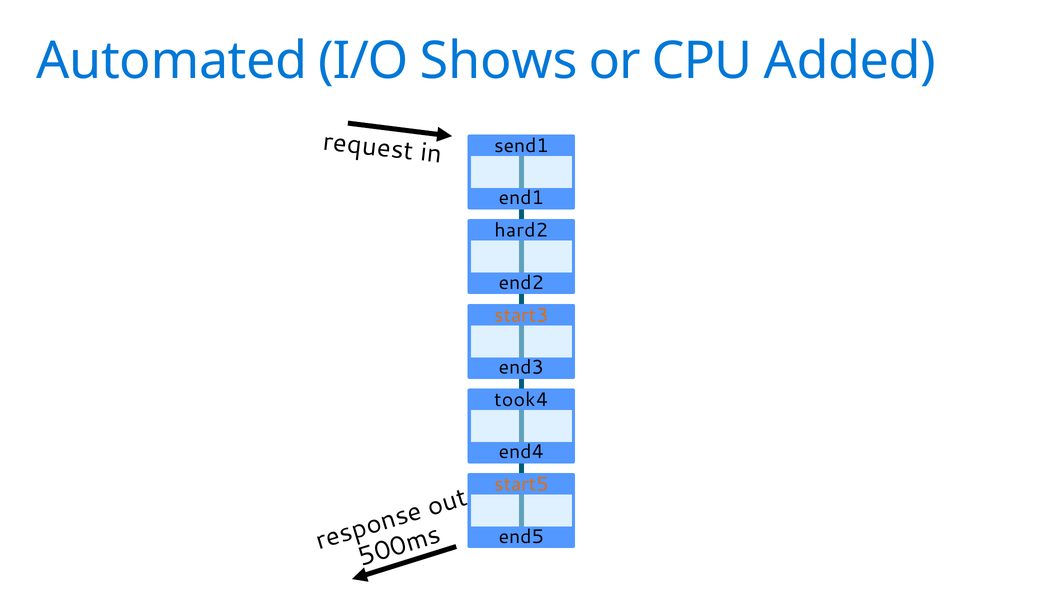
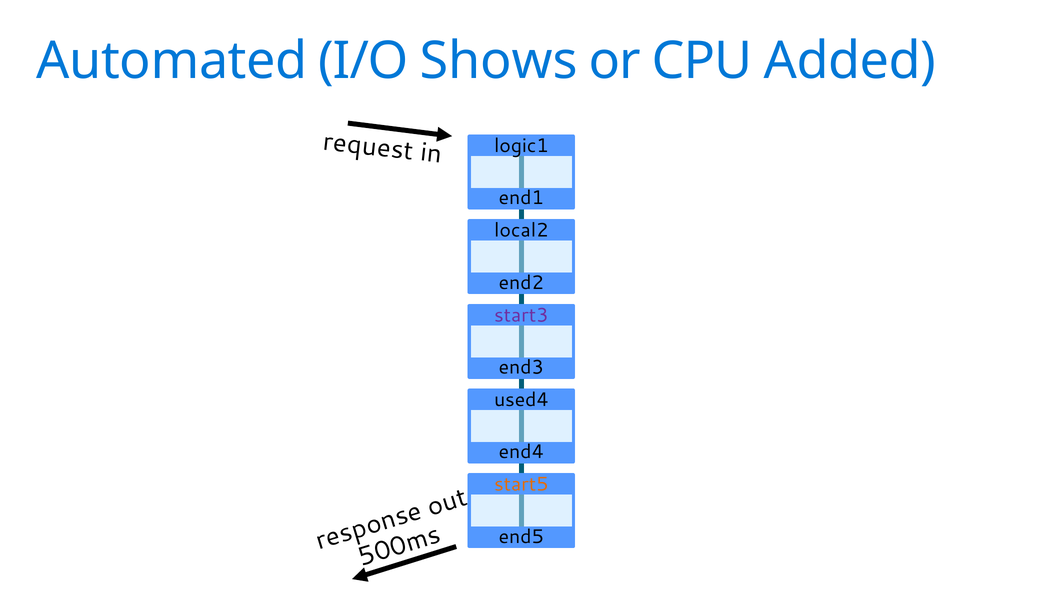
send1: send1 -> logic1 (521, 146)
hard2: hard2 -> local2 (521, 230)
start3 colour: orange -> purple (521, 315)
took4: took4 -> used4 (521, 400)
